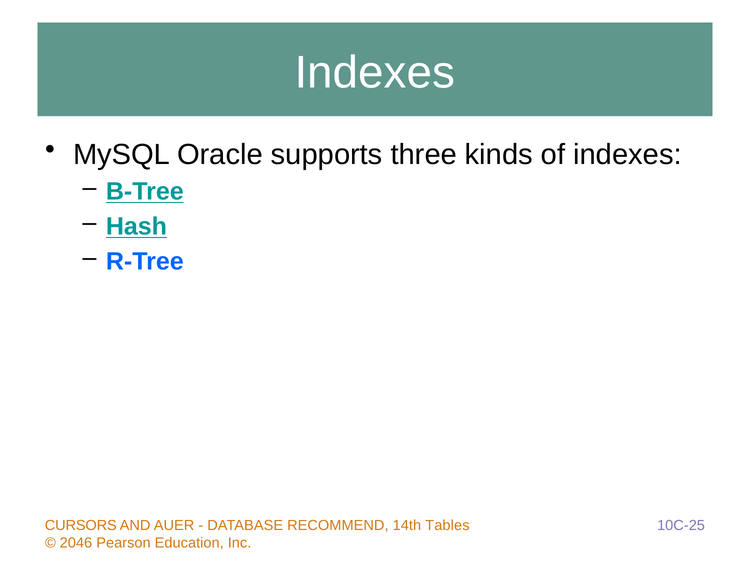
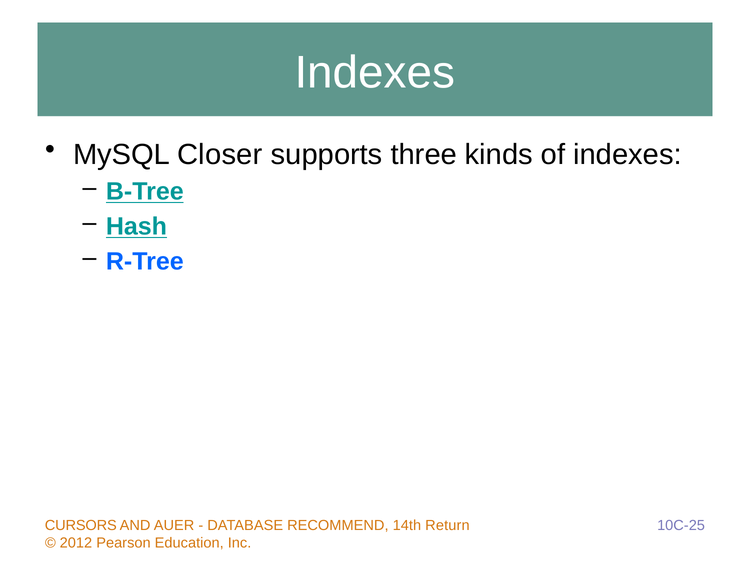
Oracle: Oracle -> Closer (220, 155)
Tables: Tables -> Return (447, 526)
2046: 2046 -> 2012 (76, 544)
